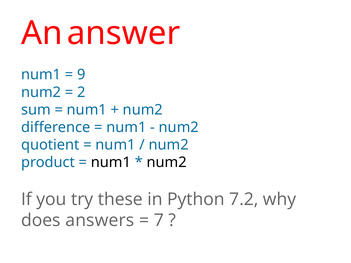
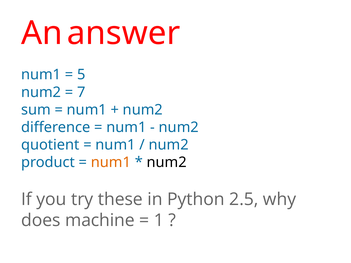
9: 9 -> 5 (81, 75)
2: 2 -> 7 (81, 92)
num1 colour: black -> orange (111, 162)
7.2: 7.2 -> 2.5 (244, 200)
answers: answers -> machine (100, 221)
7: 7 -> 1 (159, 221)
